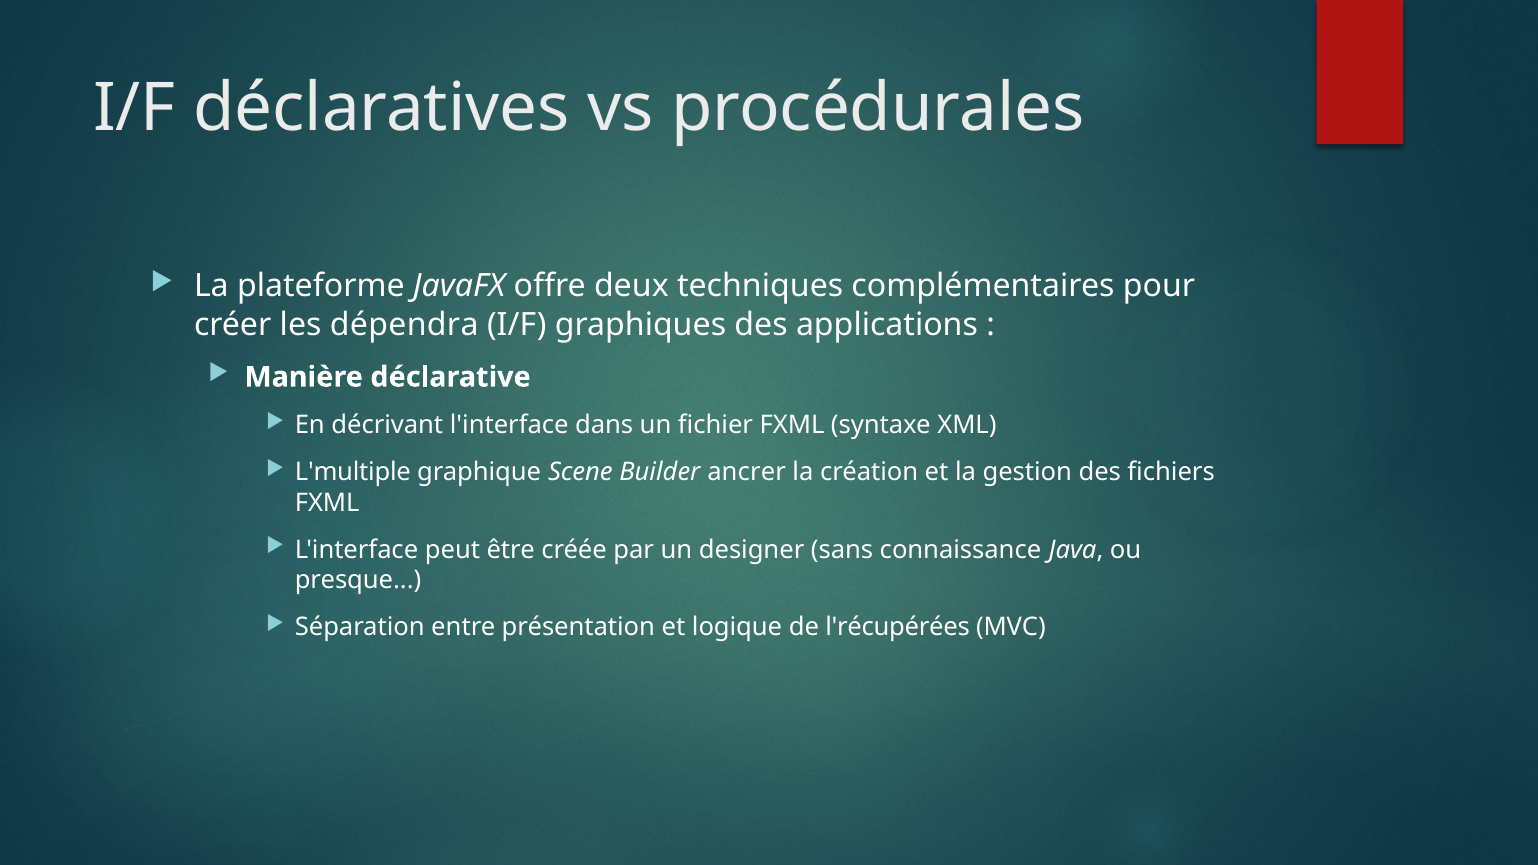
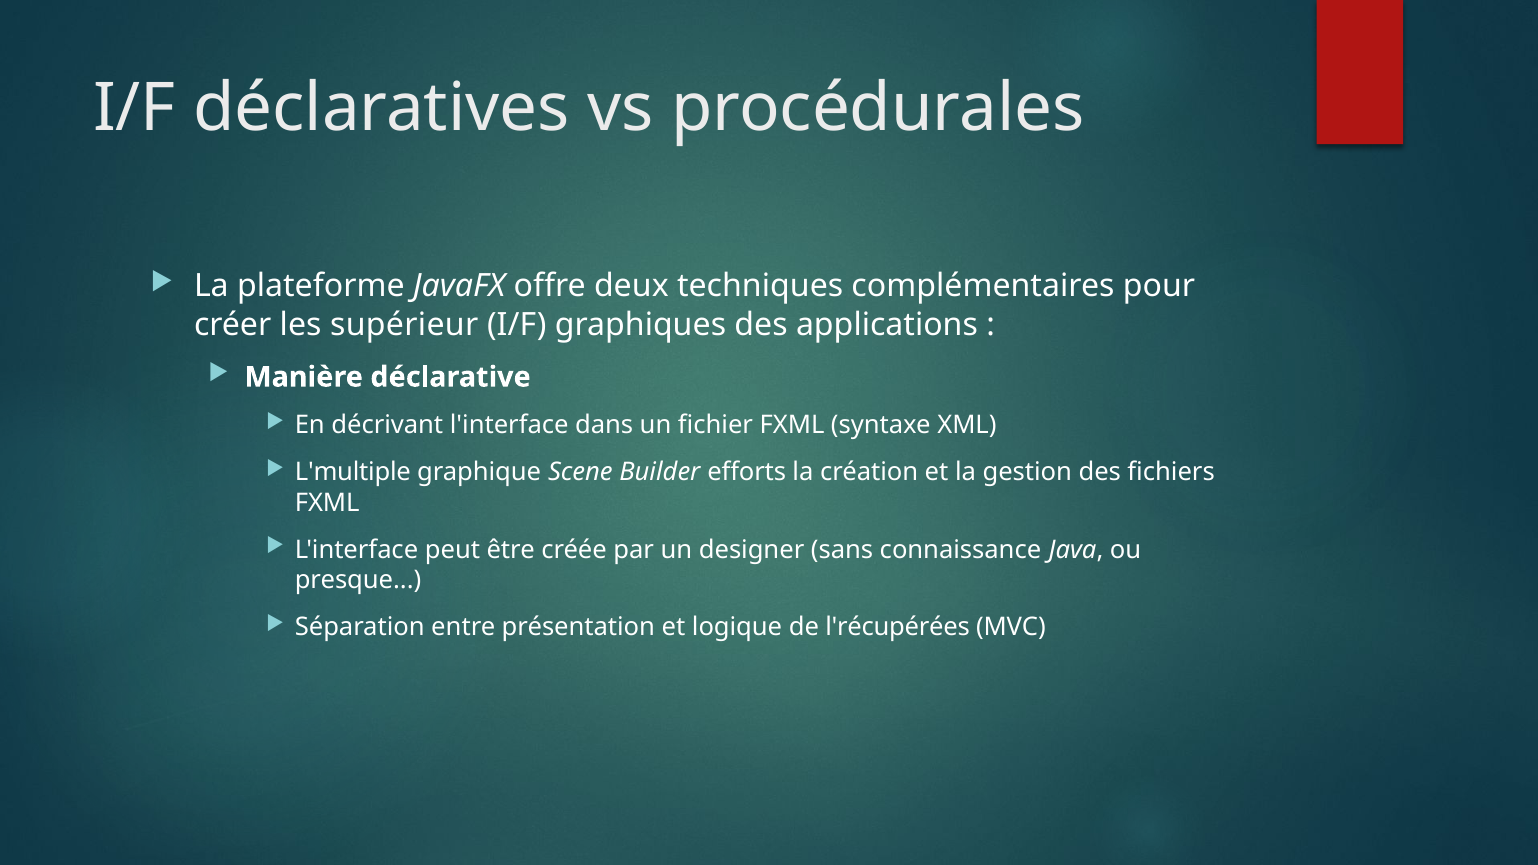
dépendra: dépendra -> supérieur (404, 325)
ancrer: ancrer -> efforts (747, 472)
